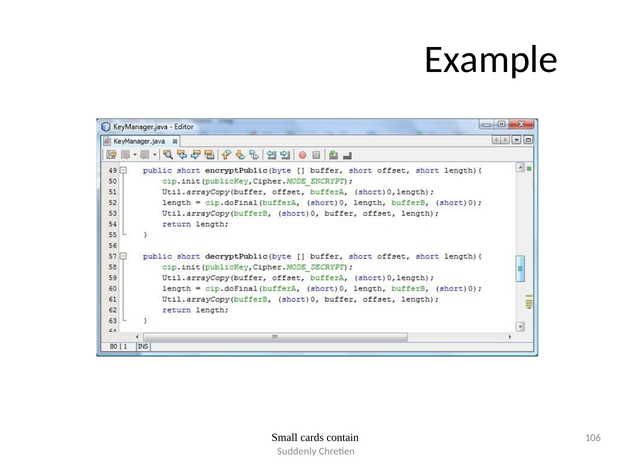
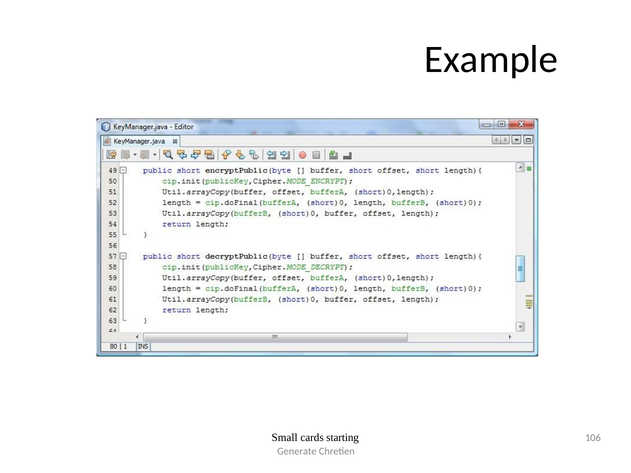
contain: contain -> starting (343, 437)
Suddenly: Suddenly -> Generate (297, 451)
